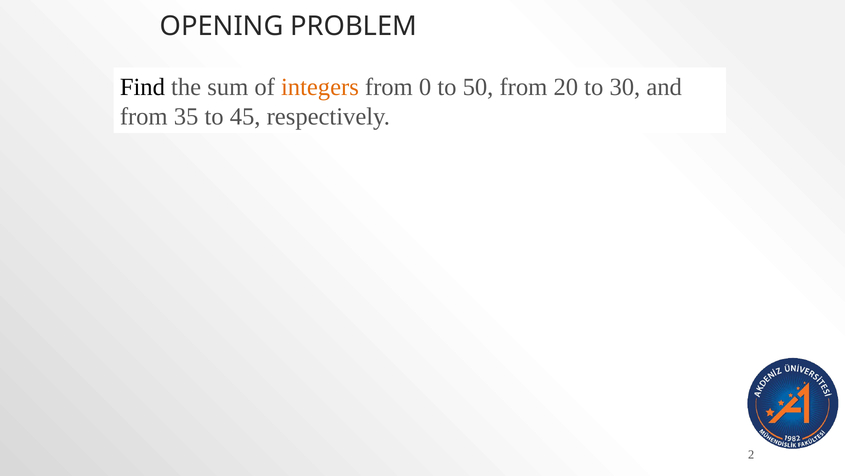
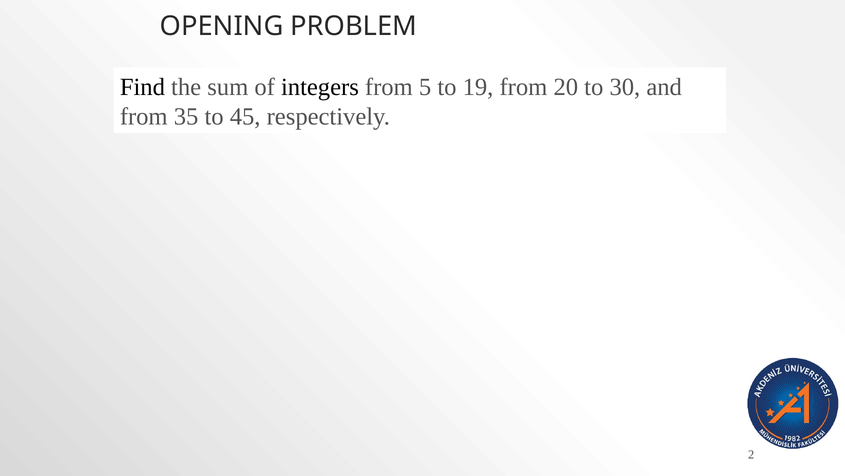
integers colour: orange -> black (320, 87)
0: 0 -> 5 (425, 87)
50: 50 -> 19 (478, 87)
